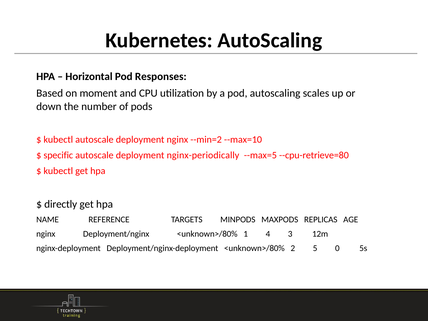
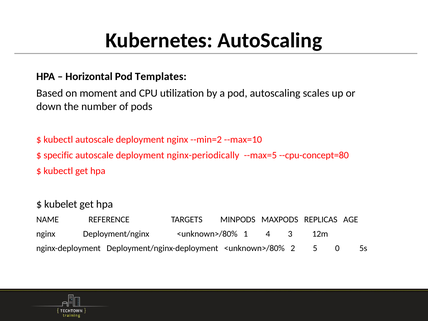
Responses: Responses -> Templates (161, 76)
--cpu-retrieve=80: --cpu-retrieve=80 -> --cpu-concept=80 (314, 155)
directly: directly -> kubelet (61, 204)
